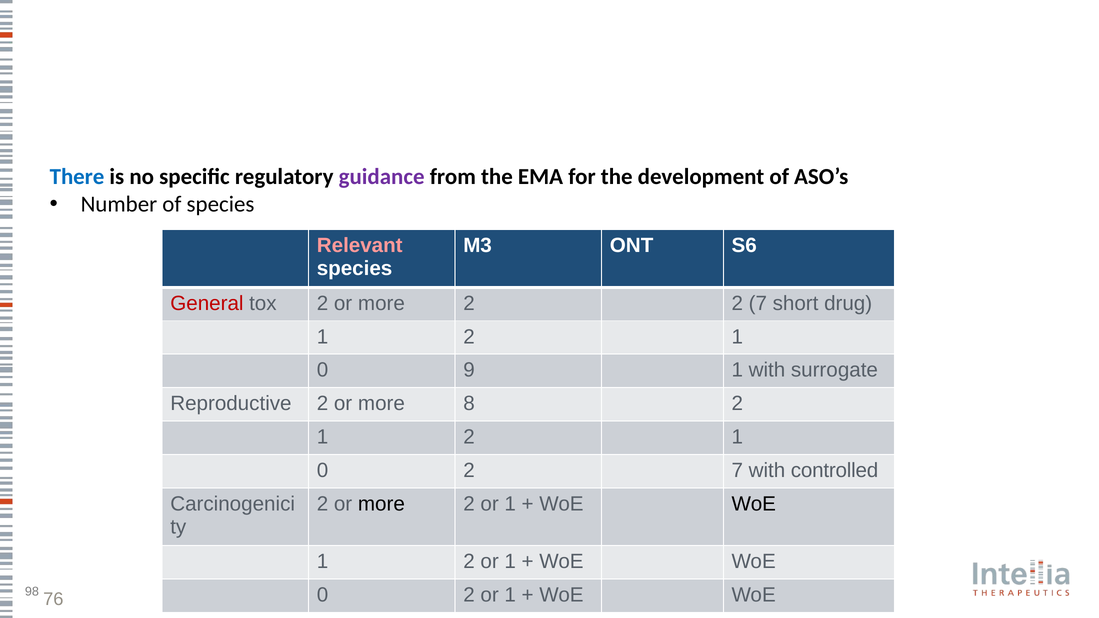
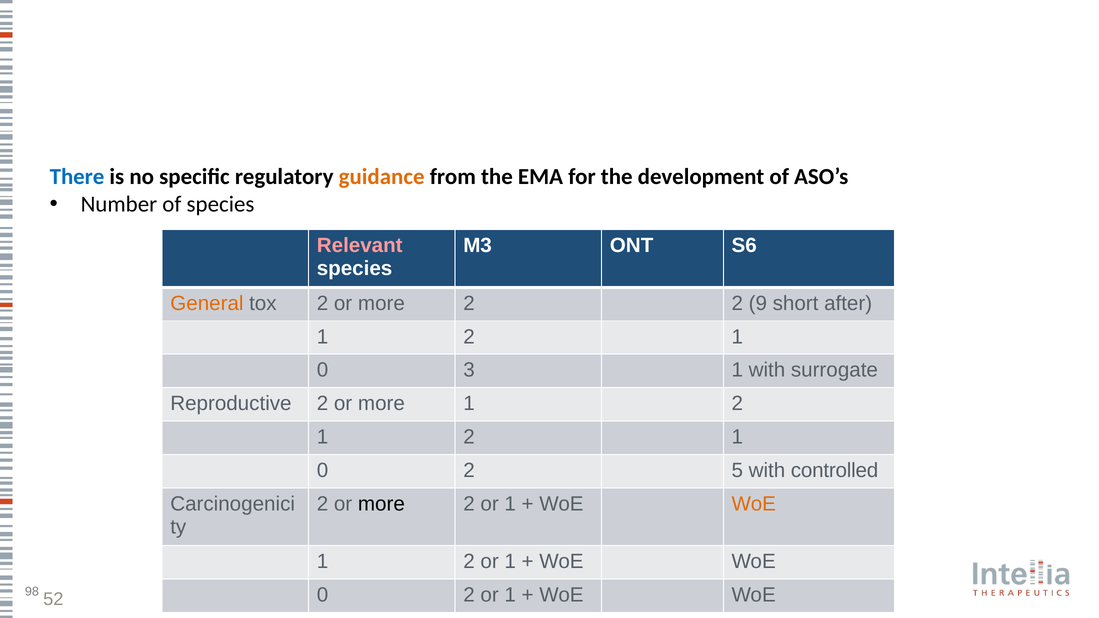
guidance colour: purple -> orange (382, 177)
General colour: red -> orange (207, 303)
2 2 7: 7 -> 9 (758, 303)
drug: drug -> after (848, 303)
9: 9 -> 3 (469, 370)
more 8: 8 -> 1 (469, 404)
0 2 7: 7 -> 5 (737, 471)
WoE colour: black -> orange (754, 504)
76: 76 -> 52 (53, 600)
